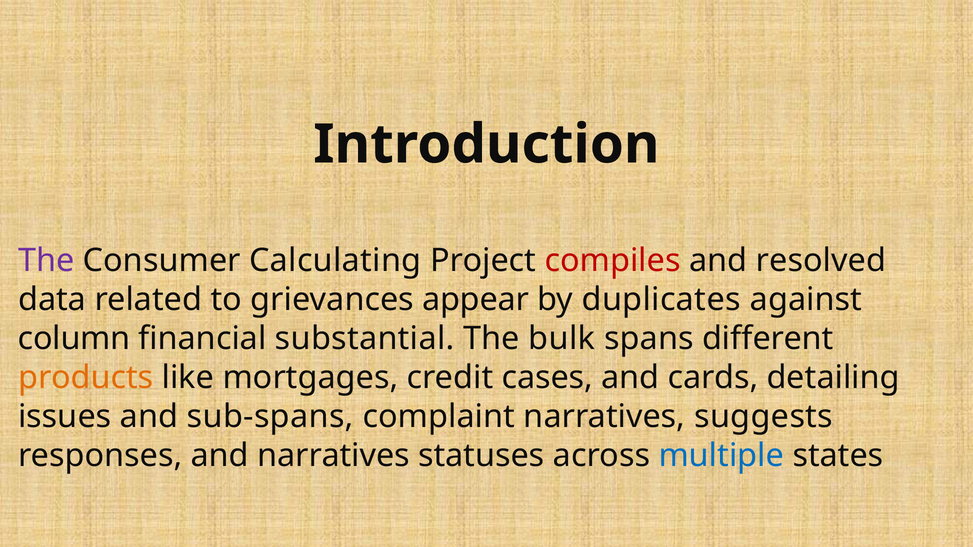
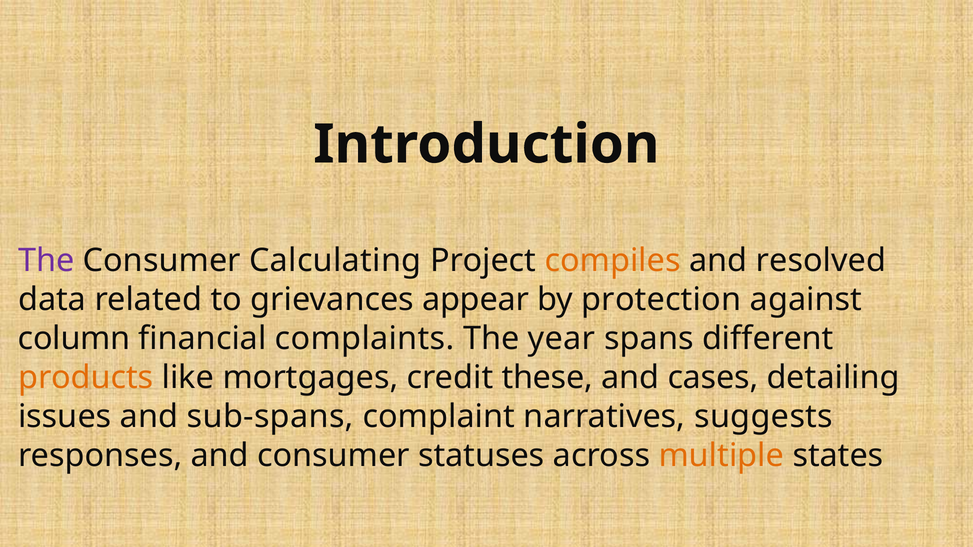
compiles colour: red -> orange (613, 261)
duplicates: duplicates -> protection (661, 300)
substantial: substantial -> complaints (365, 339)
bulk: bulk -> year (562, 339)
cases: cases -> these (547, 378)
cards: cards -> cases (713, 378)
and narratives: narratives -> consumer (334, 456)
multiple colour: blue -> orange (721, 456)
